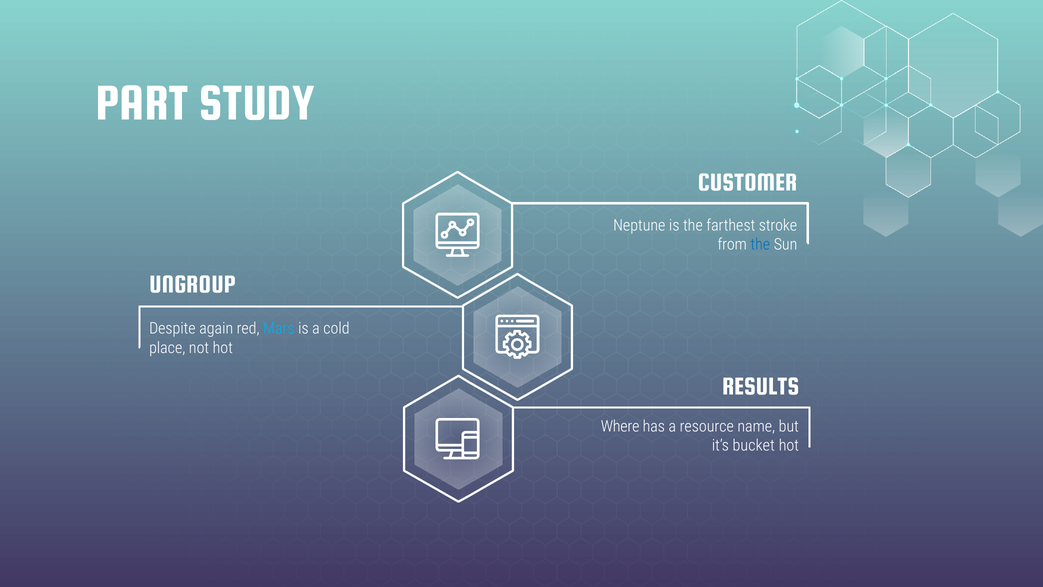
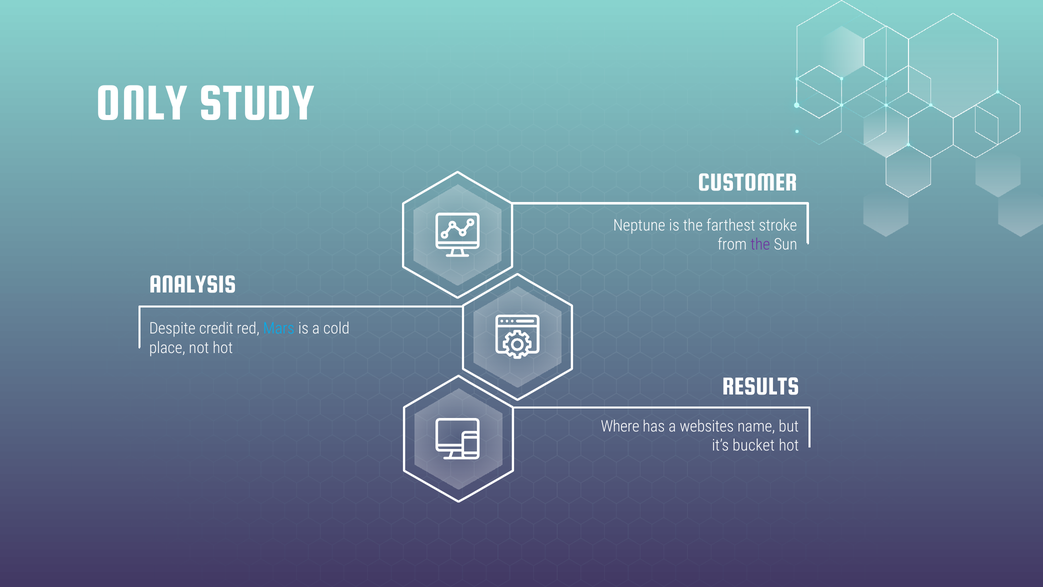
PART: PART -> ONLY (142, 102)
the colour: blue -> purple (760, 244)
UNGROUP: UNGROUP -> ANALYSIS (193, 284)
again: again -> credit (216, 328)
resource: resource -> websites (707, 426)
